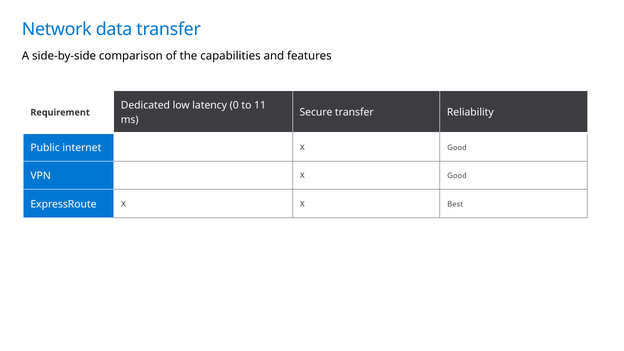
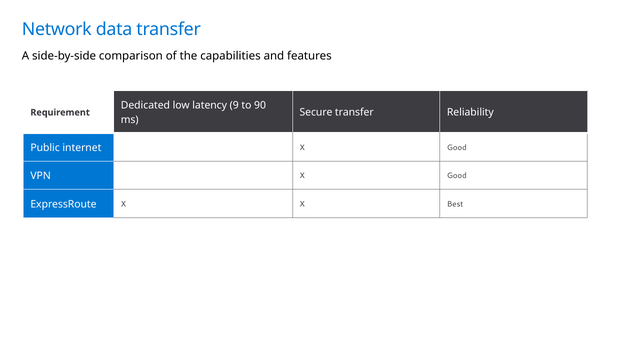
0: 0 -> 9 (234, 105)
11: 11 -> 90 (260, 105)
